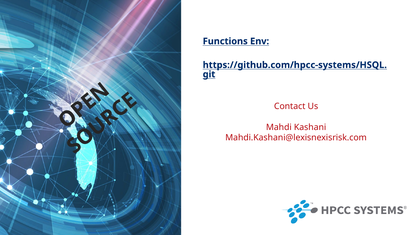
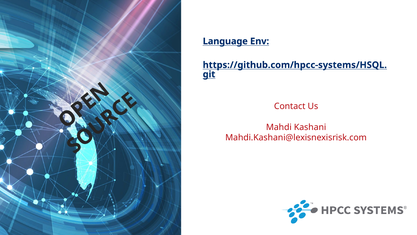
Functions: Functions -> Language (225, 41)
